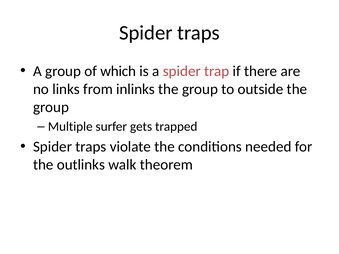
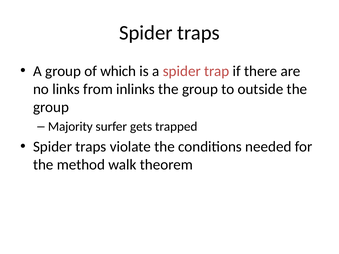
Multiple: Multiple -> Majority (70, 127)
outlinks: outlinks -> method (81, 165)
